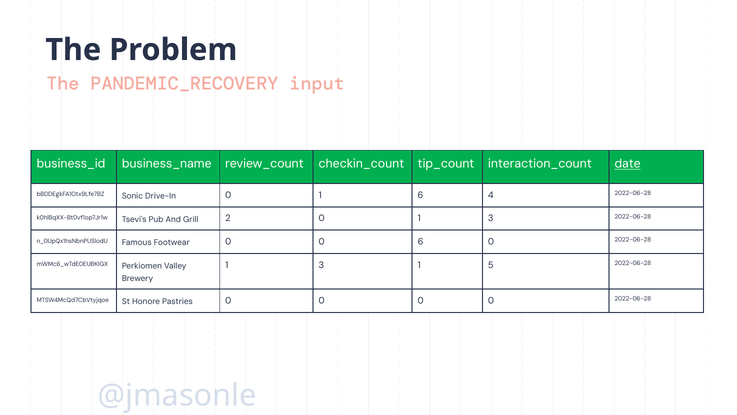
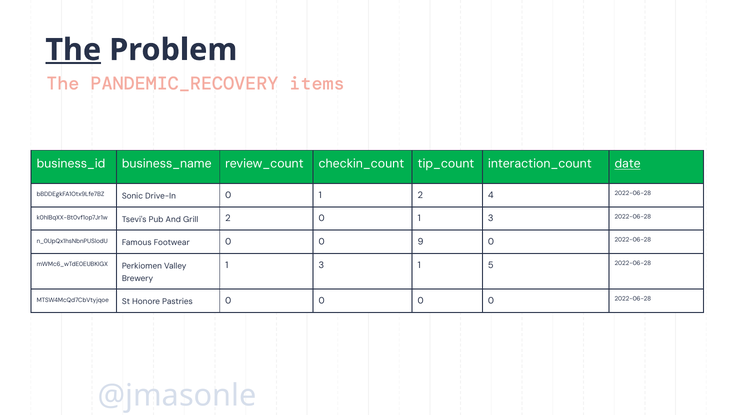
The underline: none -> present (73, 50)
input: input -> items (317, 83)
1 6: 6 -> 2 (420, 195)
0 6: 6 -> 9 (421, 242)
